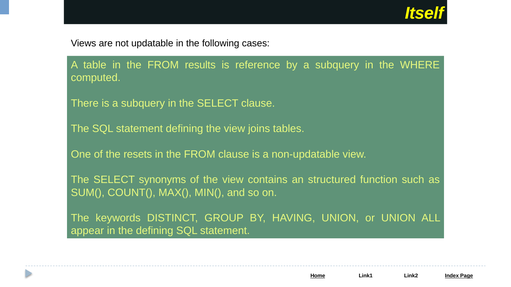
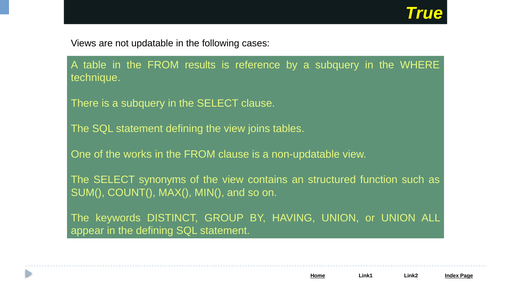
Itself: Itself -> True (424, 13)
computed: computed -> technique (96, 78)
resets: resets -> works (138, 154)
